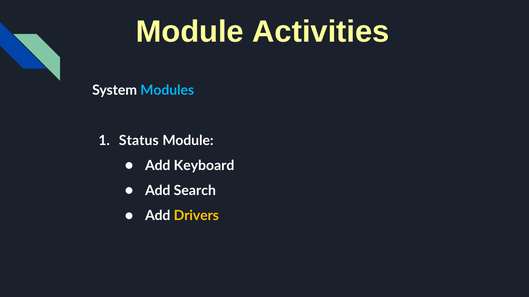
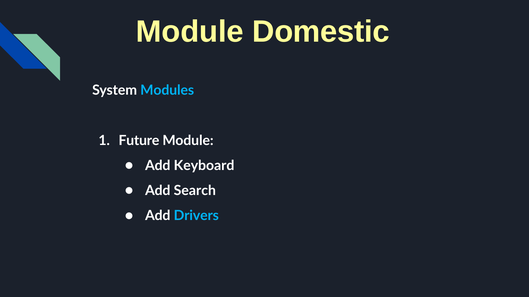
Activities: Activities -> Domestic (321, 32)
Status: Status -> Future (139, 141)
Drivers colour: yellow -> light blue (196, 216)
